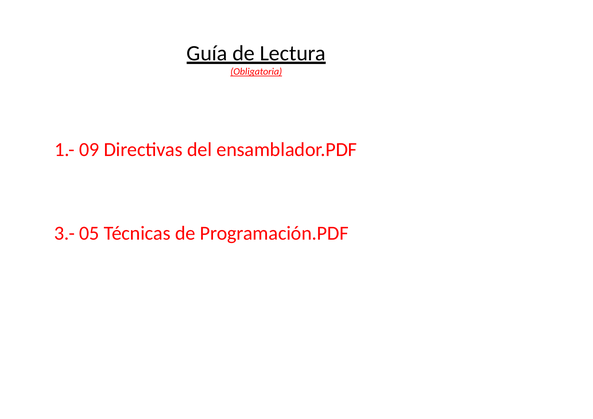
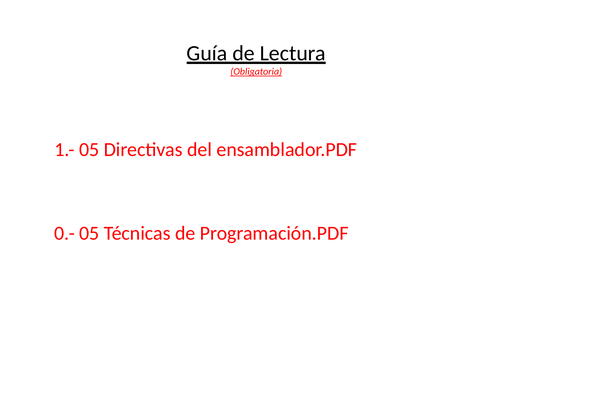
1.- 09: 09 -> 05 (89, 150)
3.-: 3.- -> 0.- (65, 233)
